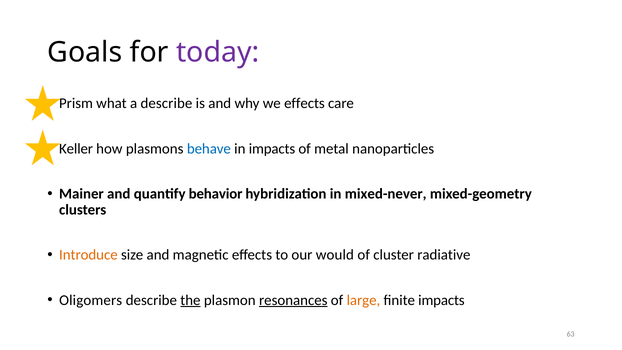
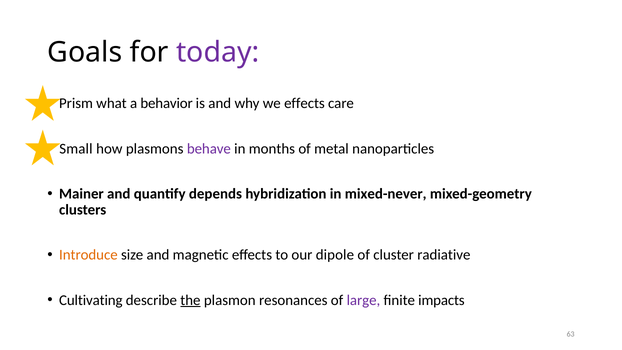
a describe: describe -> behavior (167, 103)
Keller: Keller -> Small (76, 149)
behave colour: blue -> purple (209, 149)
in impacts: impacts -> months (272, 149)
behavior: behavior -> depends (215, 194)
would: would -> dipole (335, 255)
Oligomers: Oligomers -> Cultivating (91, 300)
resonances underline: present -> none (293, 300)
large colour: orange -> purple (363, 300)
